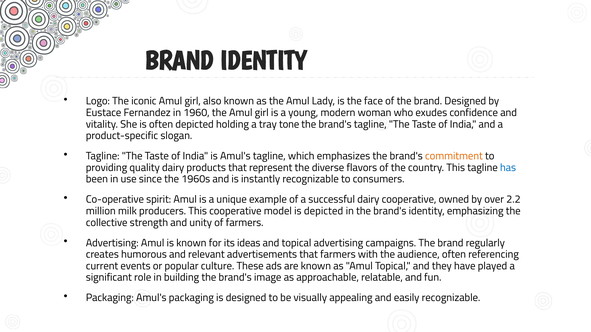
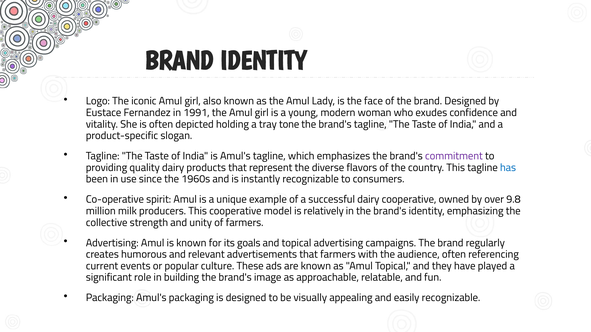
1960: 1960 -> 1991 (196, 113)
commitment colour: orange -> purple (454, 156)
2.2: 2.2 -> 9.8 (513, 200)
is depicted: depicted -> relatively (324, 211)
ideas: ideas -> goals (249, 243)
